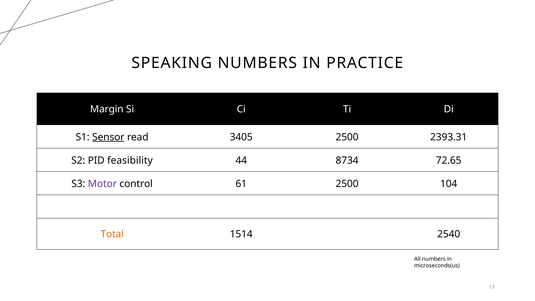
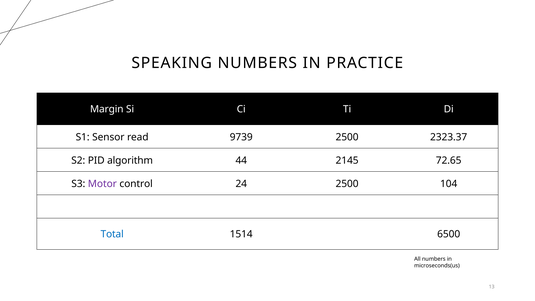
Sensor underline: present -> none (108, 137)
3405: 3405 -> 9739 (241, 137)
2393.31: 2393.31 -> 2323.37 (449, 137)
feasibility: feasibility -> algorithm (130, 160)
8734: 8734 -> 2145 (347, 160)
61: 61 -> 24 (241, 184)
Total colour: orange -> blue (112, 234)
2540: 2540 -> 6500 (449, 234)
